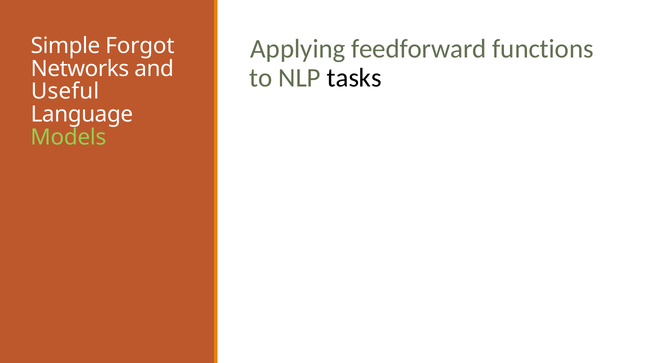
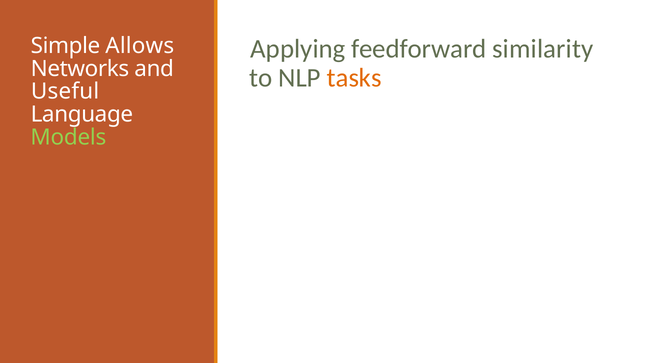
functions: functions -> similarity (543, 49)
Forgot: Forgot -> Allows (140, 46)
tasks colour: black -> orange (354, 78)
